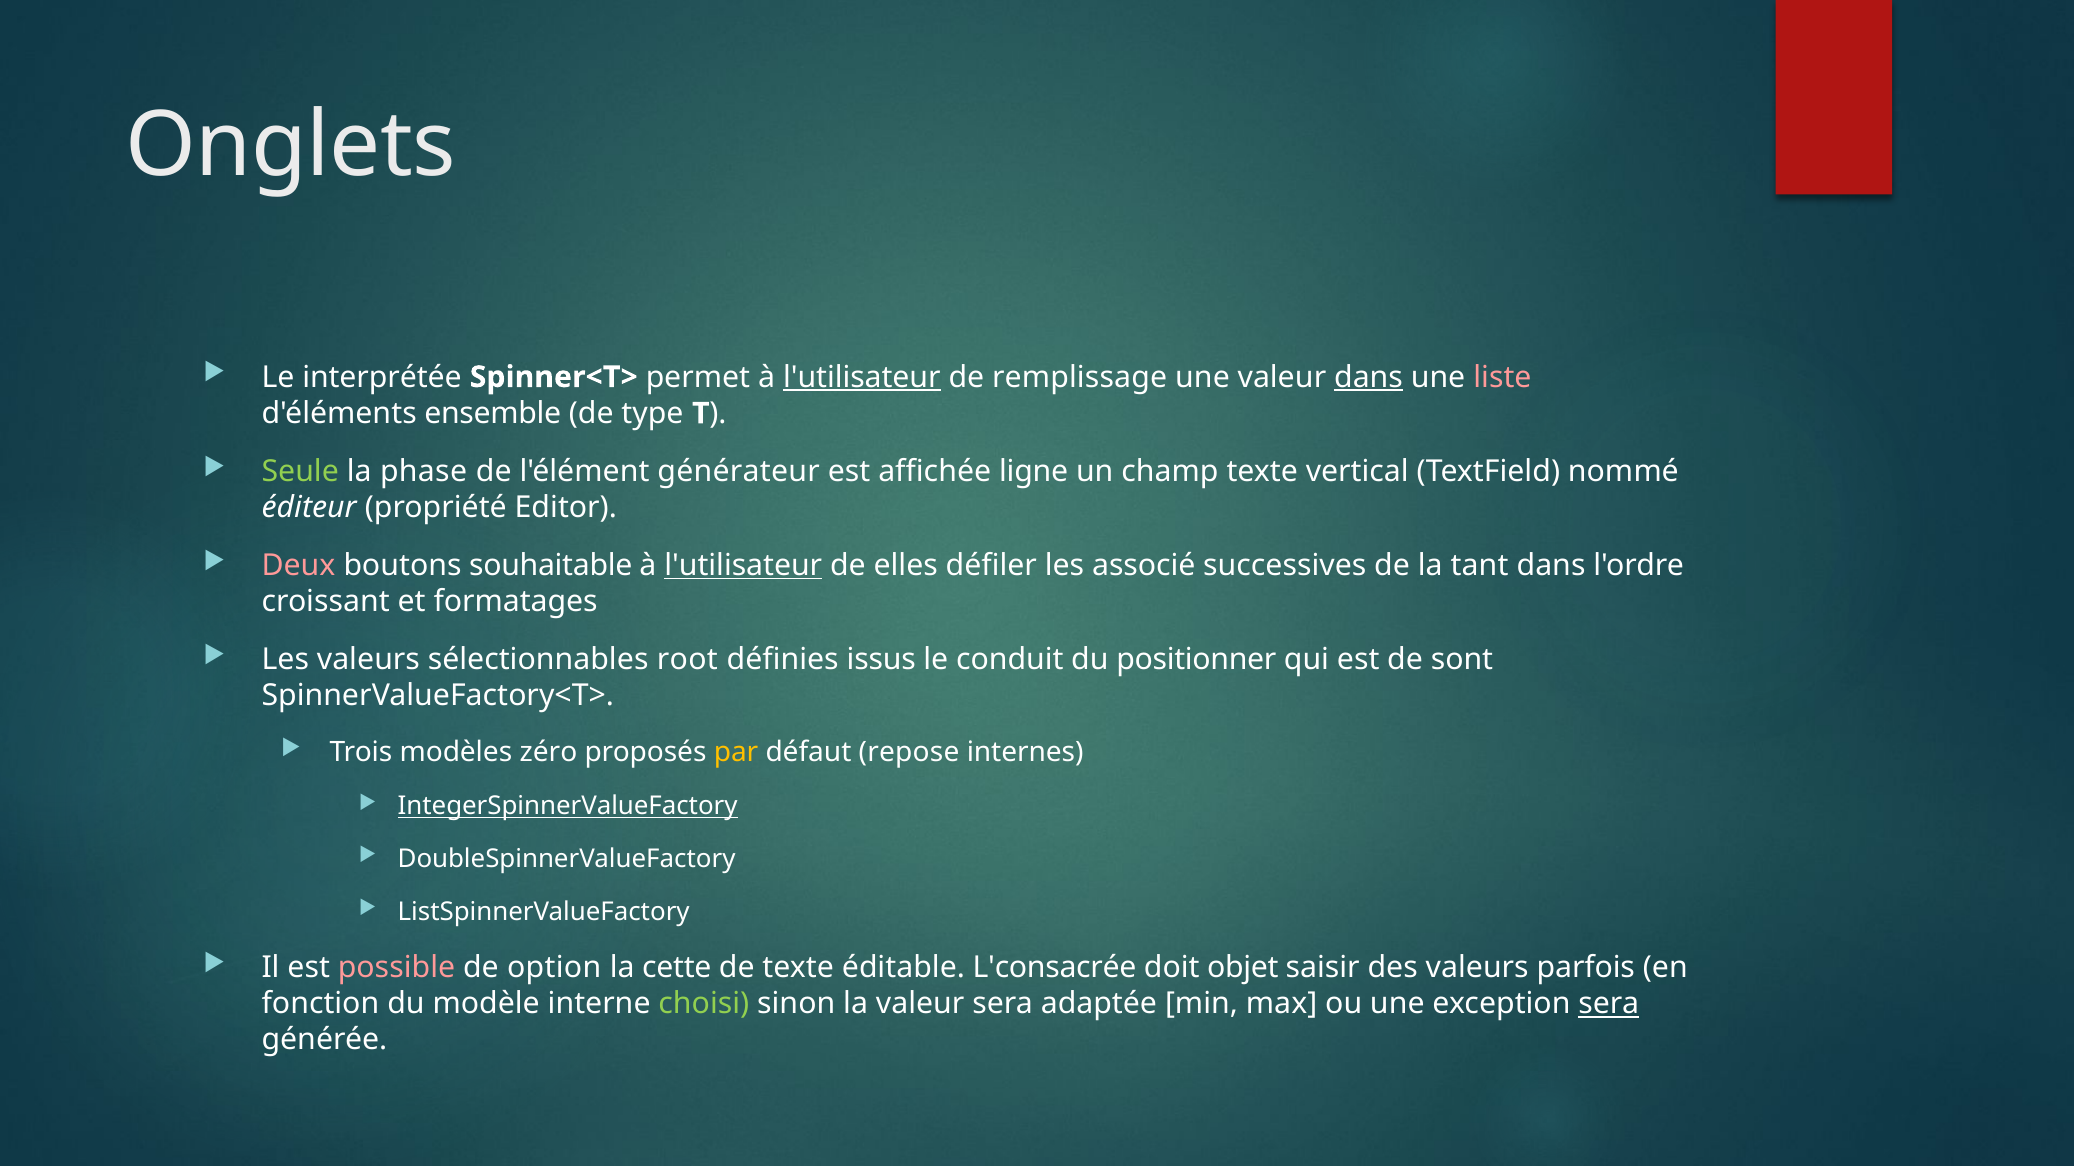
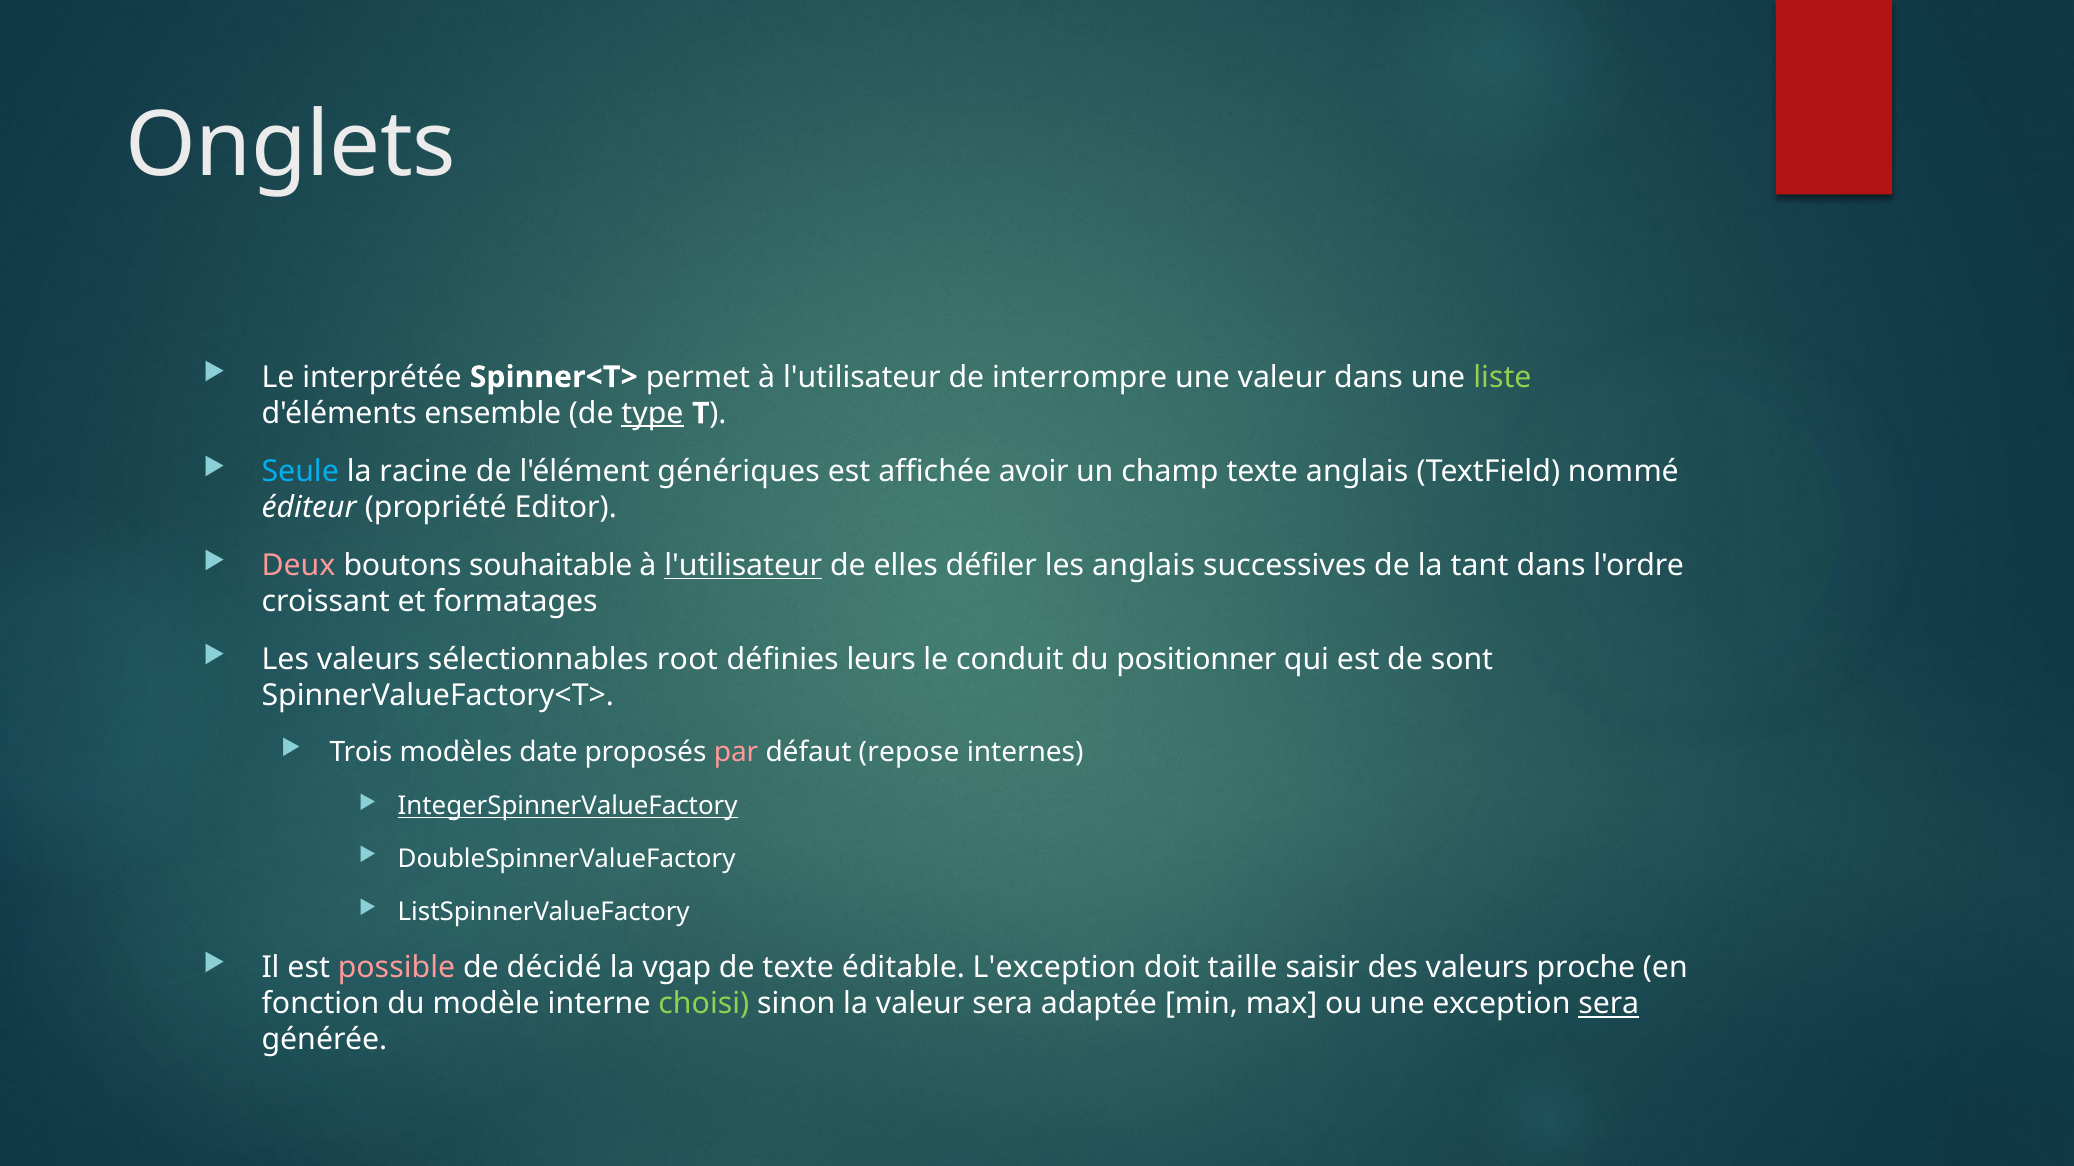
l'utilisateur underline: present -> none (862, 377)
remplissage: remplissage -> interrompre (1080, 377)
dans underline: present -> none (1369, 377)
liste colour: pink -> light green (1502, 377)
type underline: none -> present (652, 414)
Seule colour: light green -> light blue (300, 472)
phase: phase -> racine (424, 472)
générateur: générateur -> génériques (739, 472)
ligne: ligne -> avoir (1034, 472)
texte vertical: vertical -> anglais (1357, 472)
les associé: associé -> anglais (1144, 566)
issus: issus -> leurs (881, 660)
zéro: zéro -> date (549, 753)
par colour: yellow -> pink (736, 753)
option: option -> décidé (554, 968)
cette: cette -> vgap (677, 968)
L'consacrée: L'consacrée -> L'exception (1054, 968)
objet: objet -> taille (1243, 968)
parfois: parfois -> proche (1586, 968)
